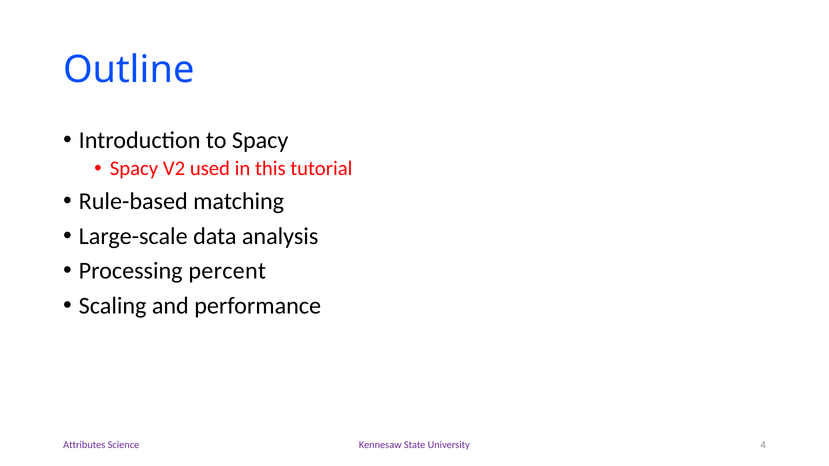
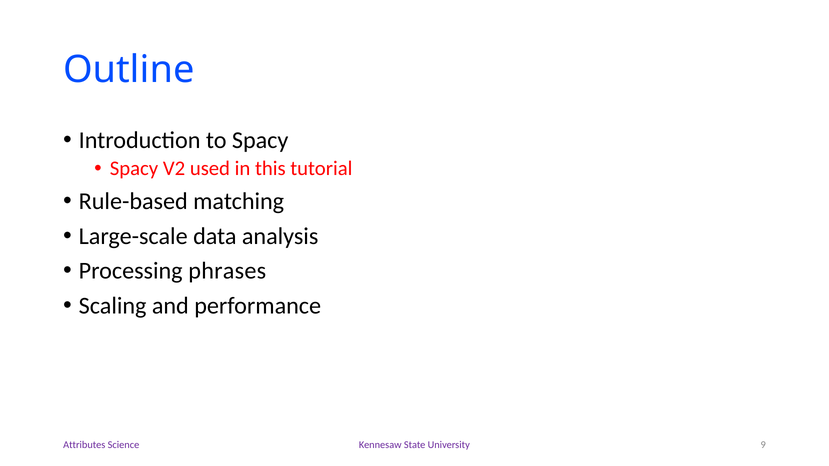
percent: percent -> phrases (227, 271)
4: 4 -> 9 (763, 445)
